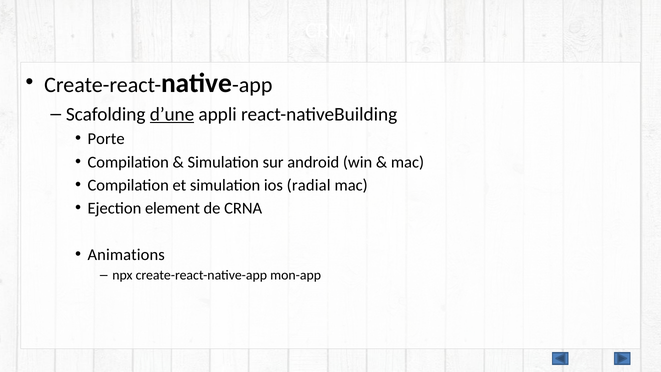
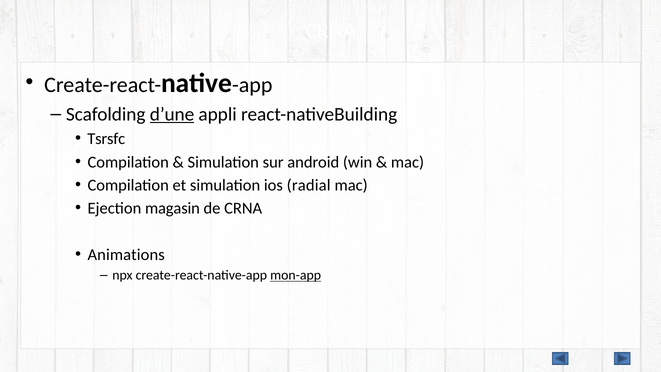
Porte: Porte -> Tsrsfc (106, 139)
element: element -> magasin (172, 208)
mon-app underline: none -> present (296, 275)
